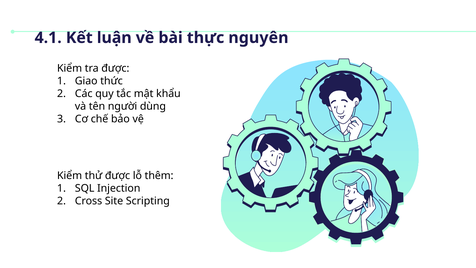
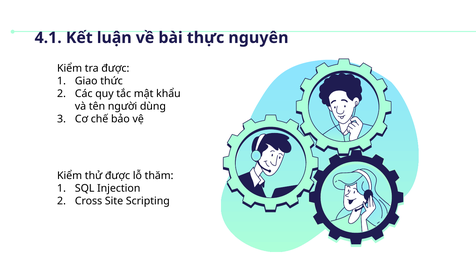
thêm: thêm -> thăm (159, 175)
